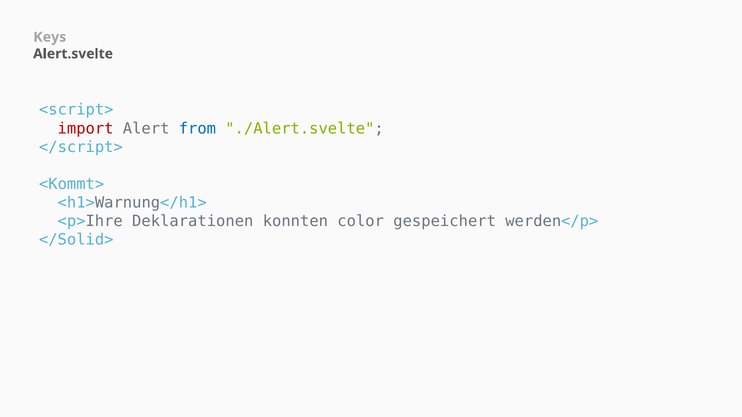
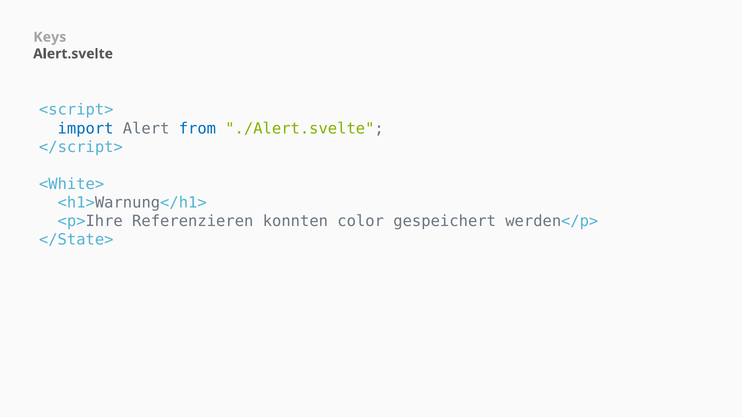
import colour: red -> blue (86, 129)
<Kommt>: <Kommt> -> <White> (72, 184)
Deklarationen: Deklarationen -> Referenzieren (193, 221)
</Solid>: </Solid> -> </State> (76, 240)
